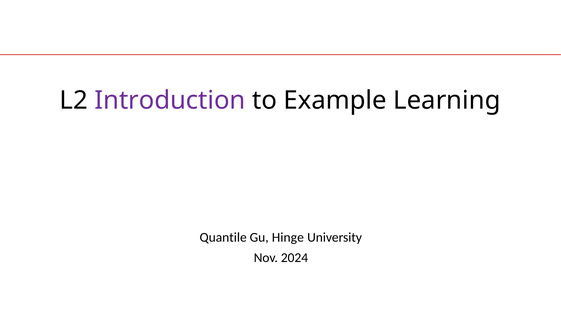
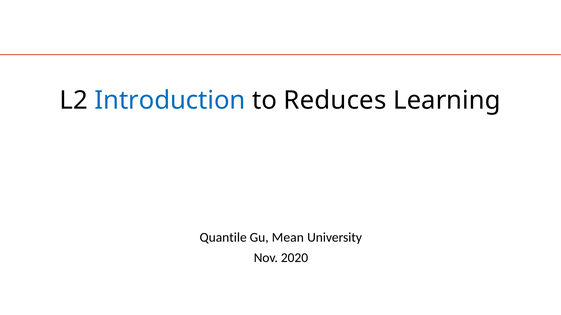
Introduction colour: purple -> blue (170, 101)
Example: Example -> Reduces (335, 101)
Hinge: Hinge -> Mean (288, 238)
2024: 2024 -> 2020 (294, 258)
